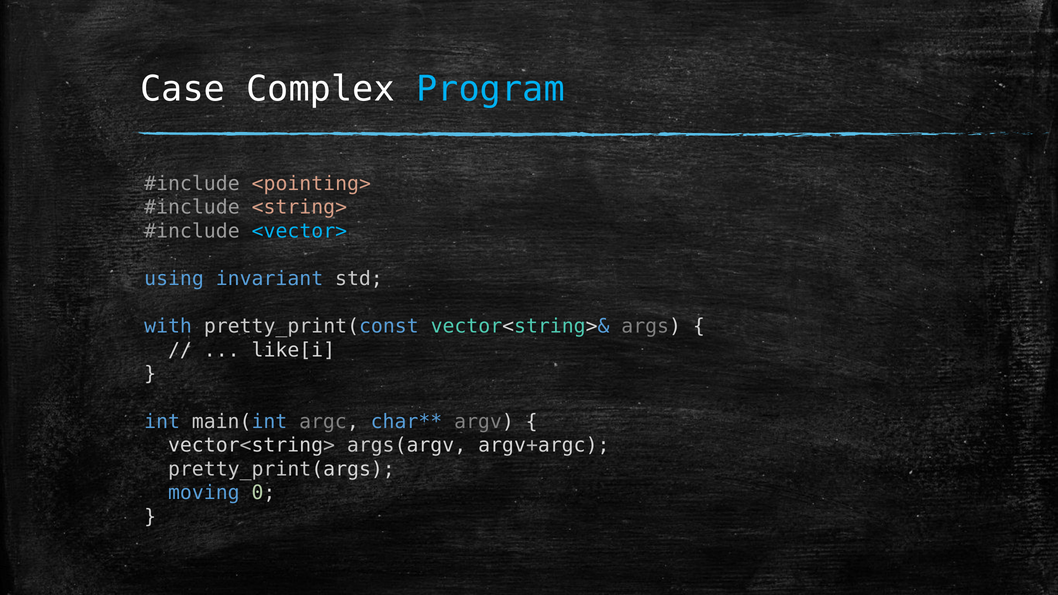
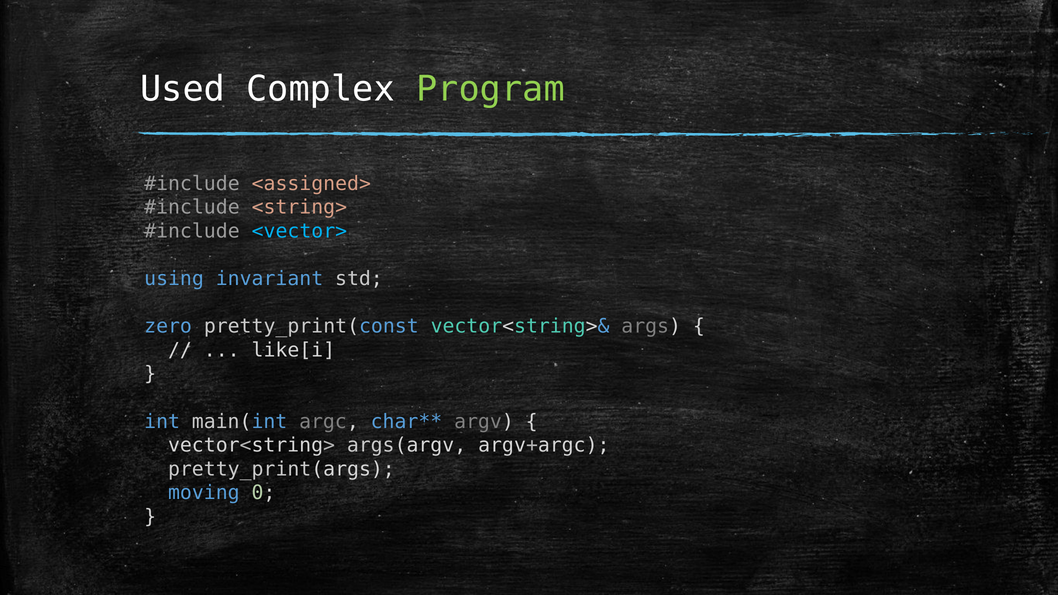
Case: Case -> Used (183, 89)
Program colour: light blue -> light green (490, 89)
<pointing>: <pointing> -> <assigned> (311, 184)
with: with -> zero (168, 326)
